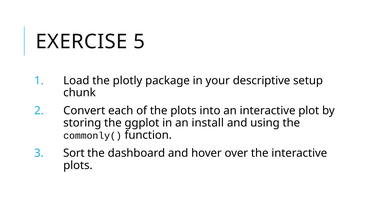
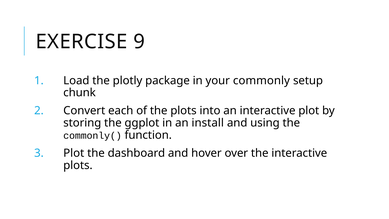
5: 5 -> 9 (139, 42)
descriptive: descriptive -> commonly (261, 80)
3 Sort: Sort -> Plot (74, 153)
